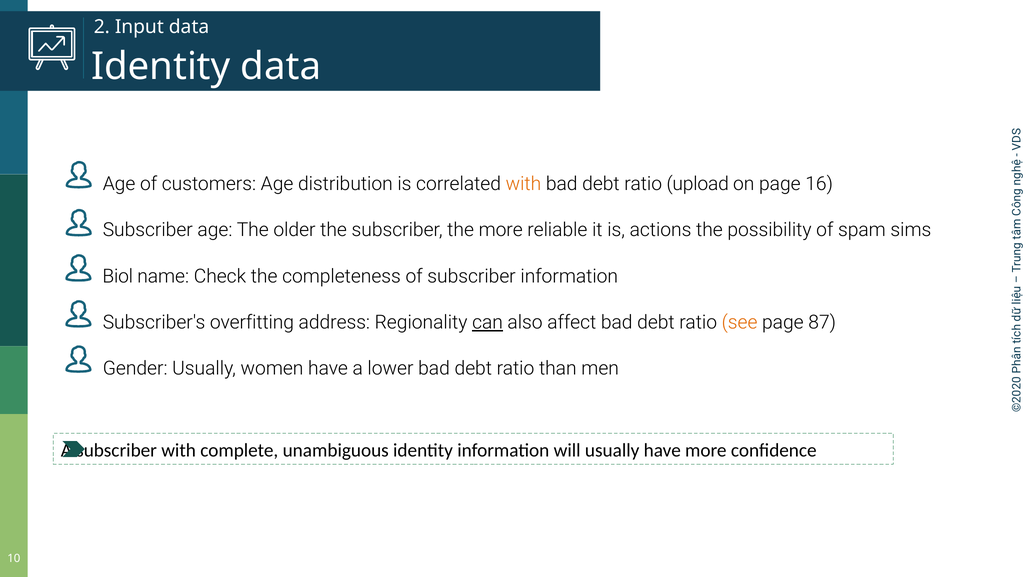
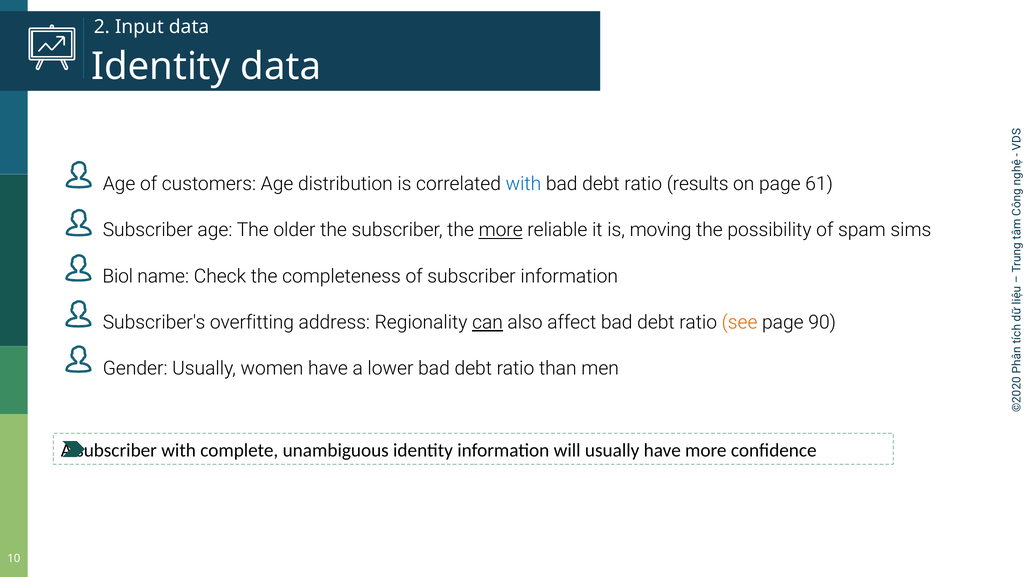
with colour: orange -> blue (523, 184)
upload: upload -> results (698, 184)
16: 16 -> 61 (819, 184)
more underline: none -> present (501, 230)
actions: actions -> moving (661, 230)
87: 87 -> 90 (822, 323)
